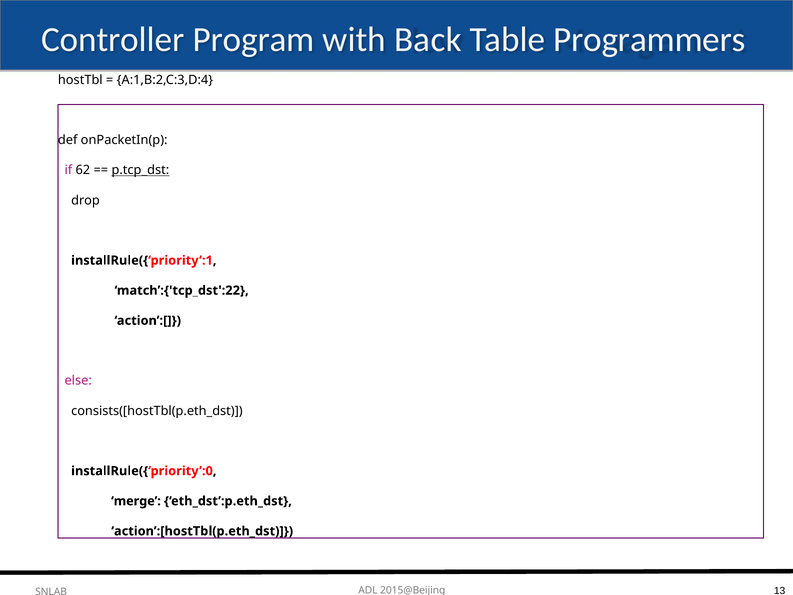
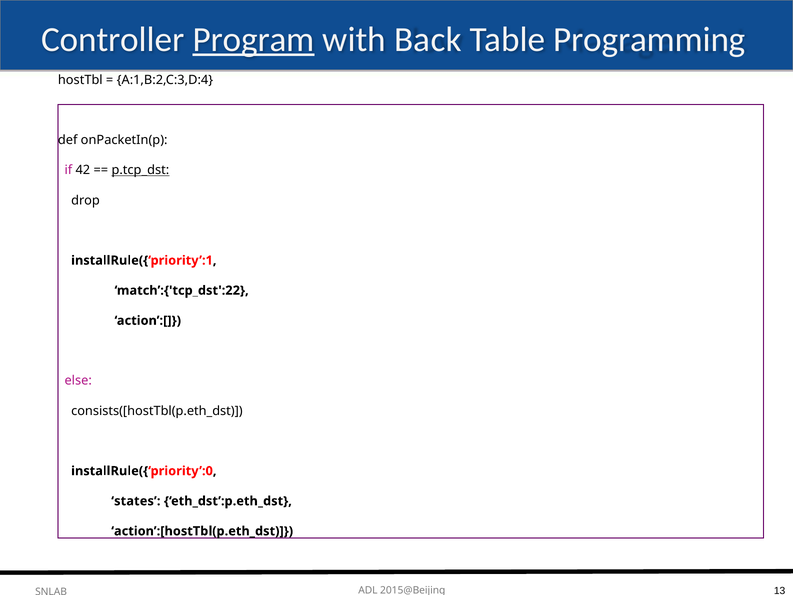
Program underline: none -> present (254, 40)
Programmers: Programmers -> Programming (649, 40)
62: 62 -> 42 (83, 170)
merge: merge -> states (136, 501)
